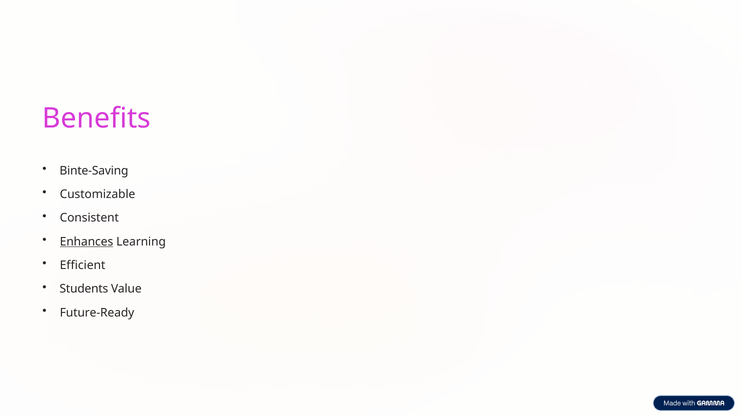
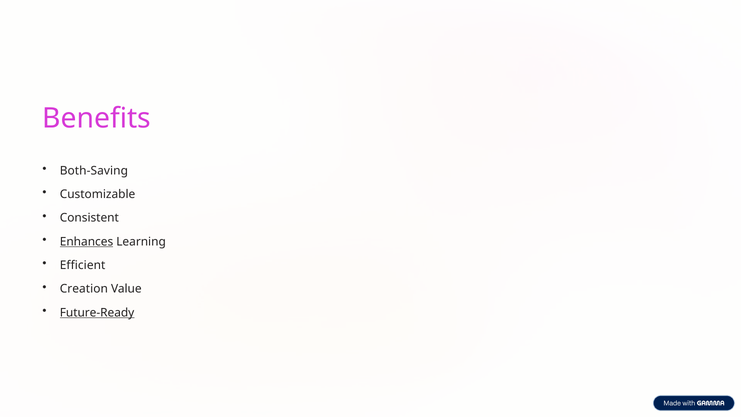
Binte-Saving: Binte-Saving -> Both-Saving (94, 171)
Students: Students -> Creation (84, 289)
Future-Ready underline: none -> present (97, 313)
